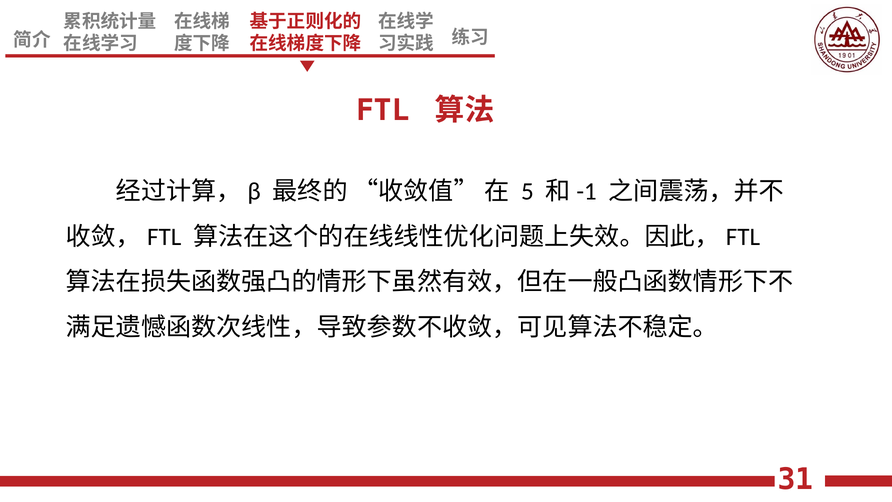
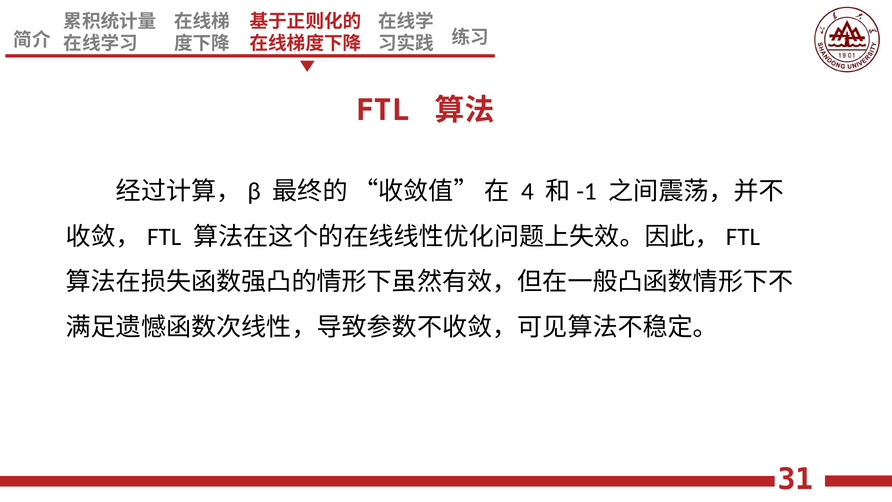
5: 5 -> 4 (527, 191)
